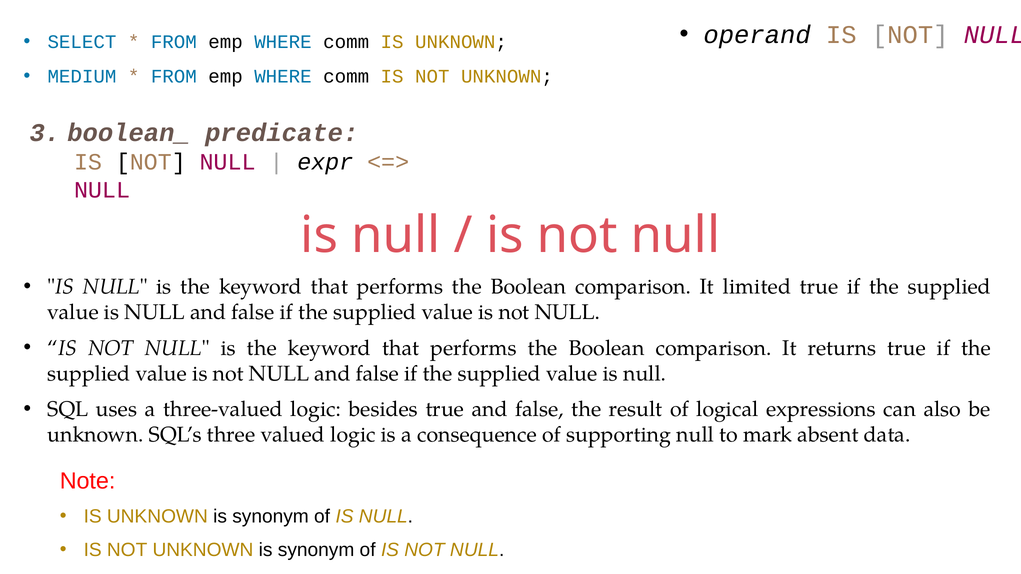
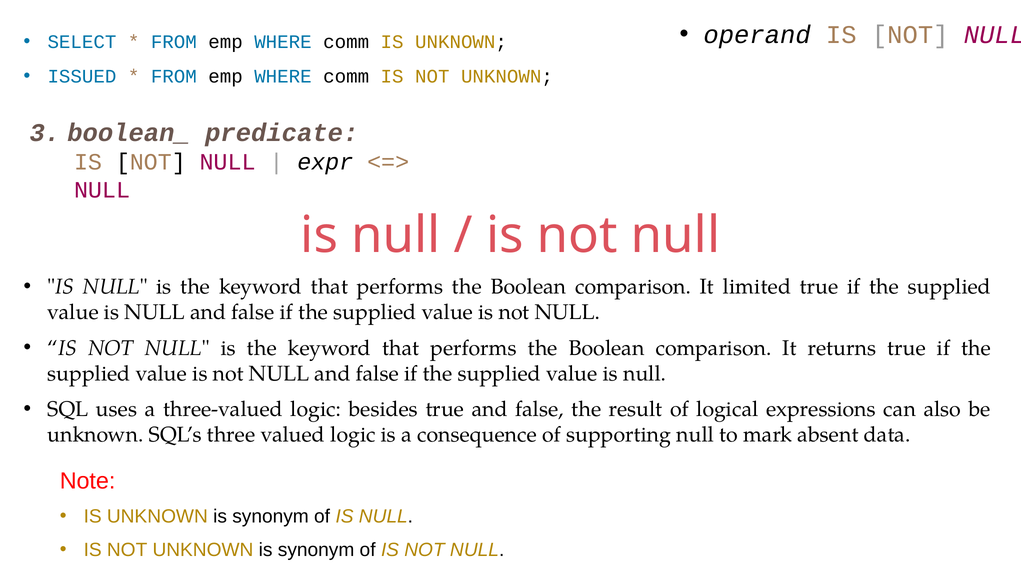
MEDIUM: MEDIUM -> ISSUED (82, 76)
